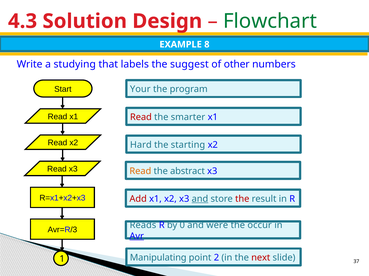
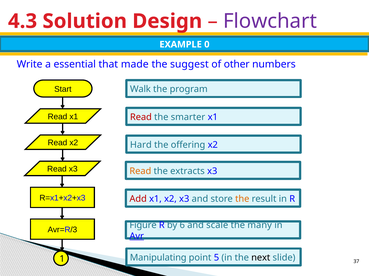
Flowchart colour: green -> purple (270, 21)
8: 8 -> 0 (207, 45)
studying: studying -> essential (75, 64)
labels: labels -> made (135, 64)
Your: Your -> Walk (140, 89)
starting: starting -> offering (188, 145)
abstract: abstract -> extracts (187, 171)
and underline: present -> none (200, 199)
the colour: red -> orange (242, 199)
Reads: Reads -> Figure (143, 226)
0: 0 -> 6 (182, 226)
were: were -> scale (217, 226)
occur: occur -> many (260, 226)
2: 2 -> 5 (216, 258)
next colour: red -> black (261, 258)
